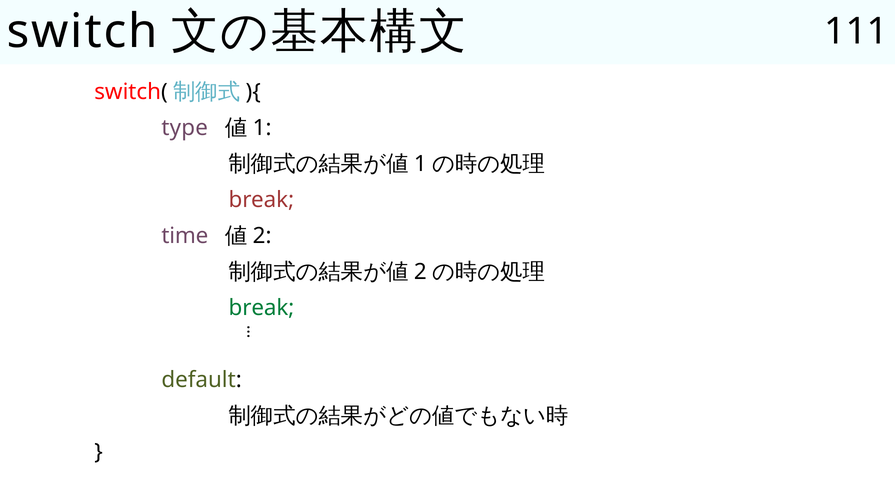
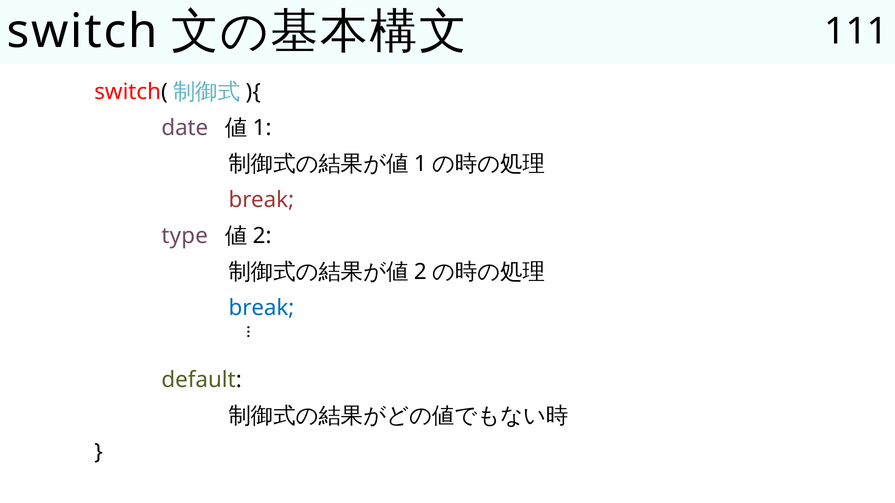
type: type -> date (185, 128)
time: time -> type (185, 236)
break colour: green -> blue (261, 308)
